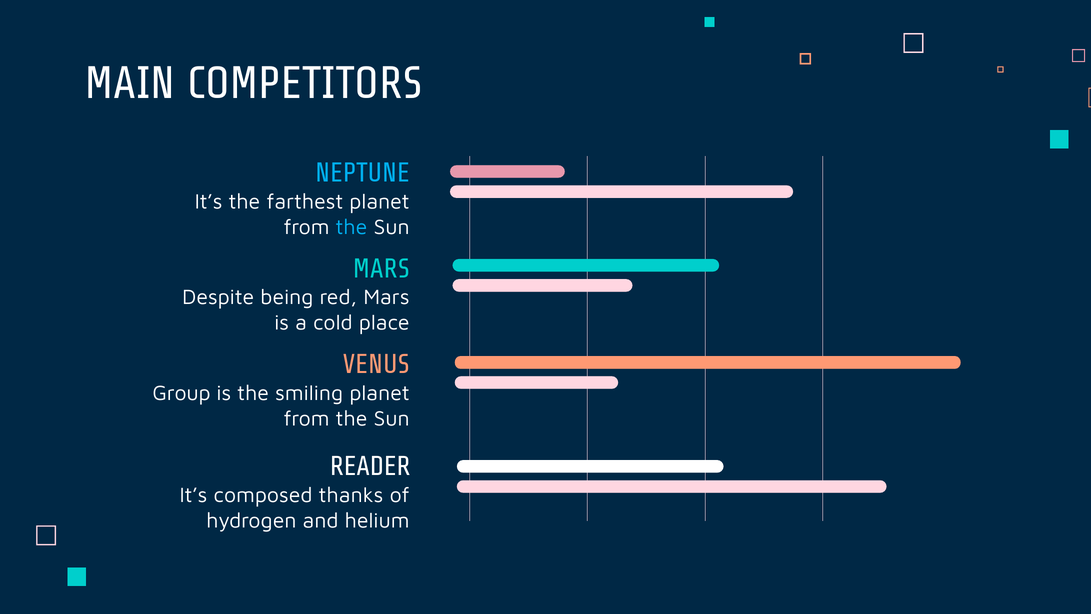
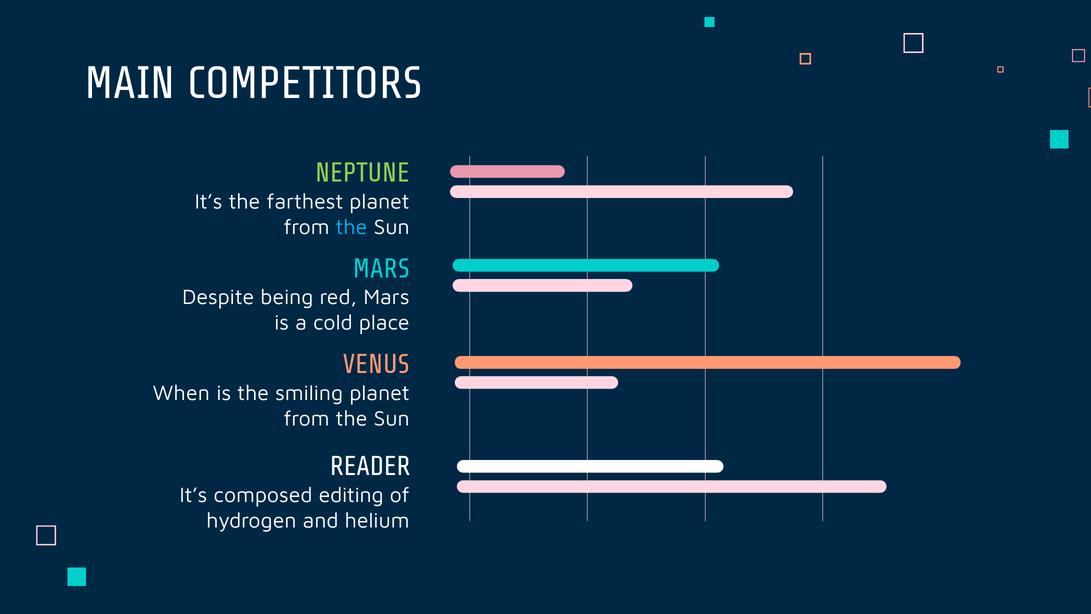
NEPTUNE colour: light blue -> light green (363, 173)
Group: Group -> When (181, 393)
thanks: thanks -> editing (351, 495)
